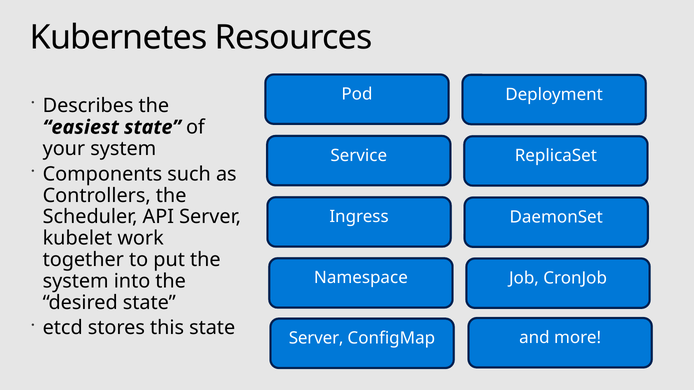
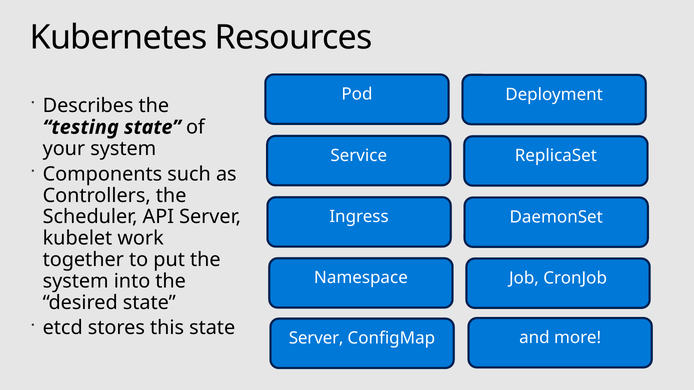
easiest: easiest -> testing (81, 127)
